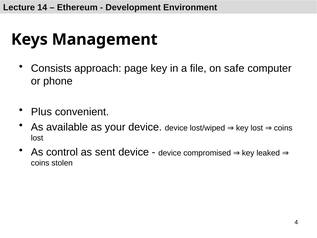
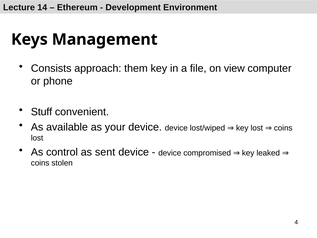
page: page -> them (136, 68)
safe: safe -> view (234, 68)
Plus: Plus -> Stuff (42, 112)
